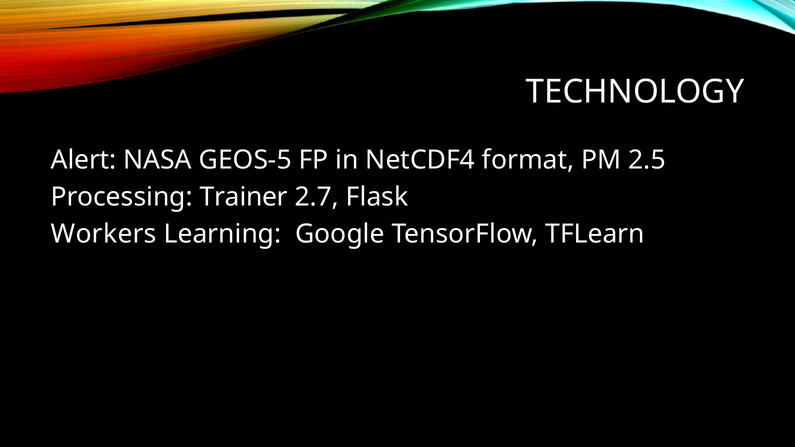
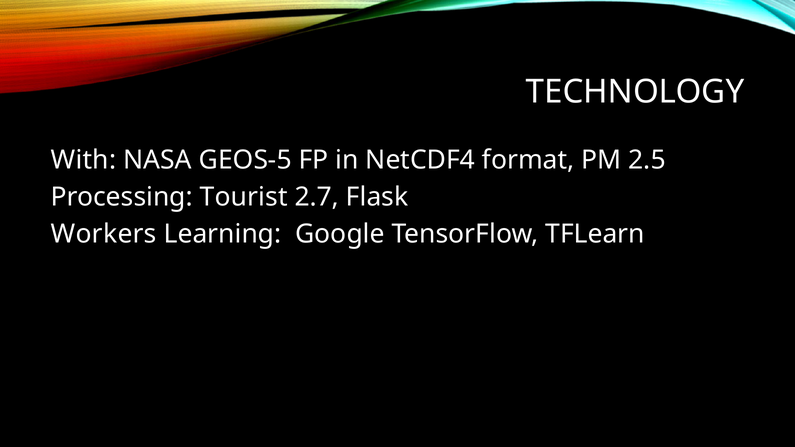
Alert: Alert -> With (83, 160)
Trainer: Trainer -> Tourist (244, 197)
